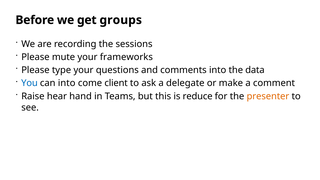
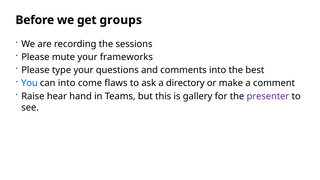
data: data -> best (255, 70)
client: client -> flaws (116, 83)
delegate: delegate -> directory (185, 83)
reduce: reduce -> gallery (198, 96)
presenter colour: orange -> purple (268, 96)
